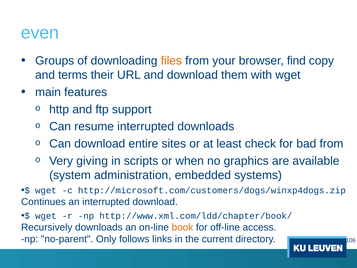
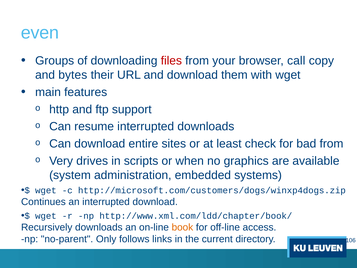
files colour: orange -> red (171, 61)
find: find -> call (296, 61)
terms: terms -> bytes (73, 75)
giving: giving -> drives (92, 161)
